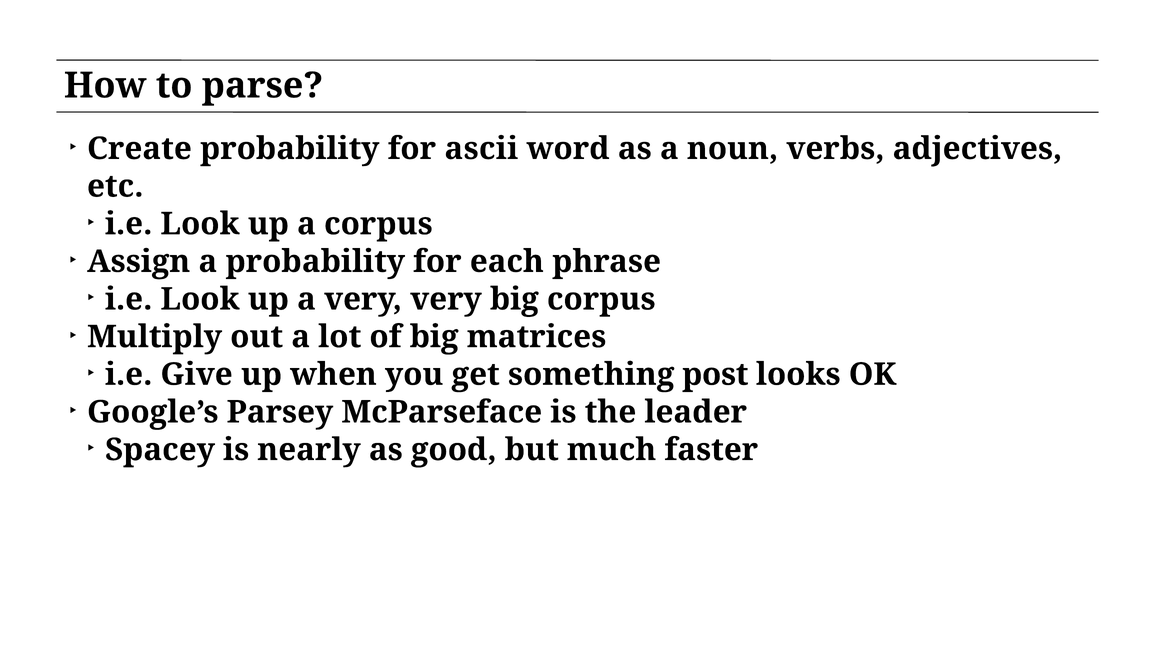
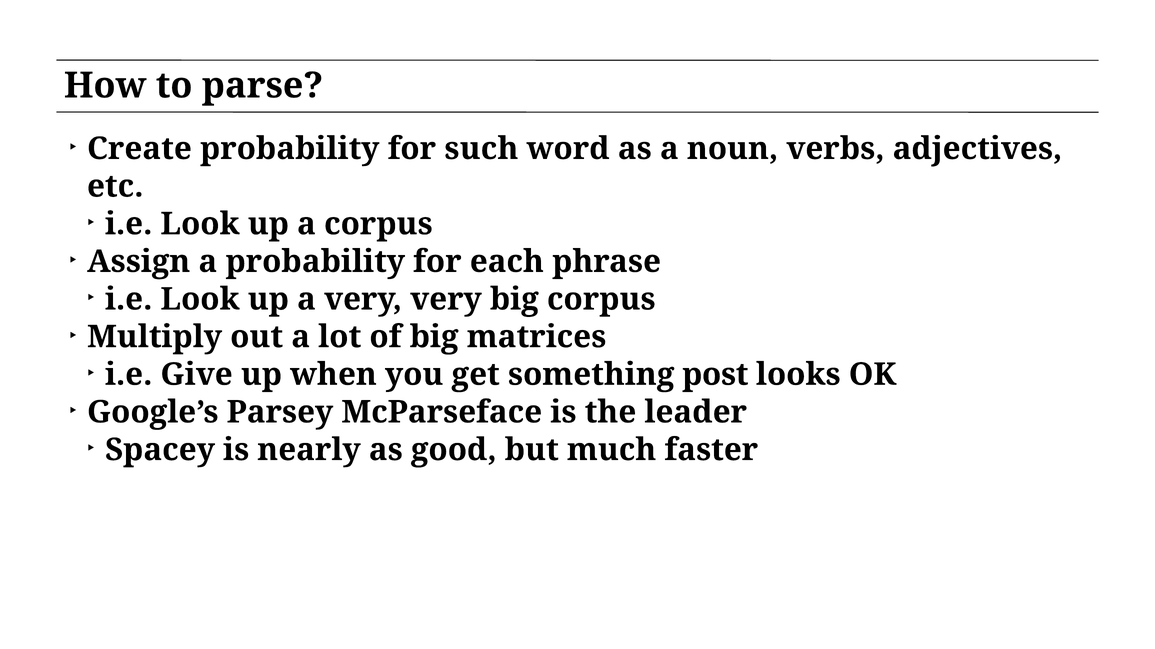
ascii: ascii -> such (481, 149)
